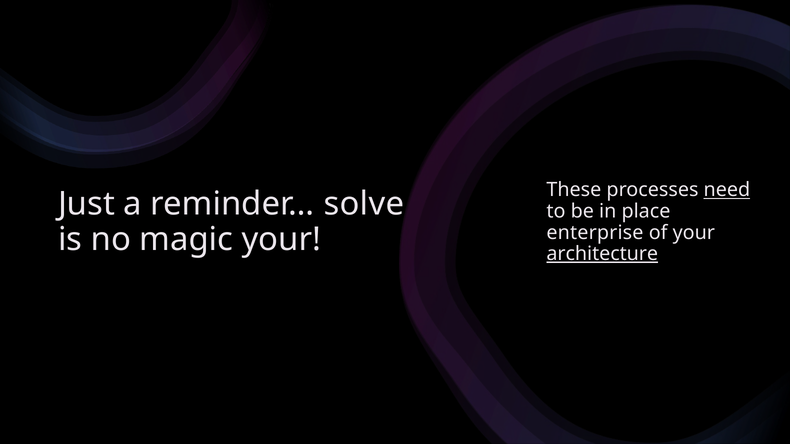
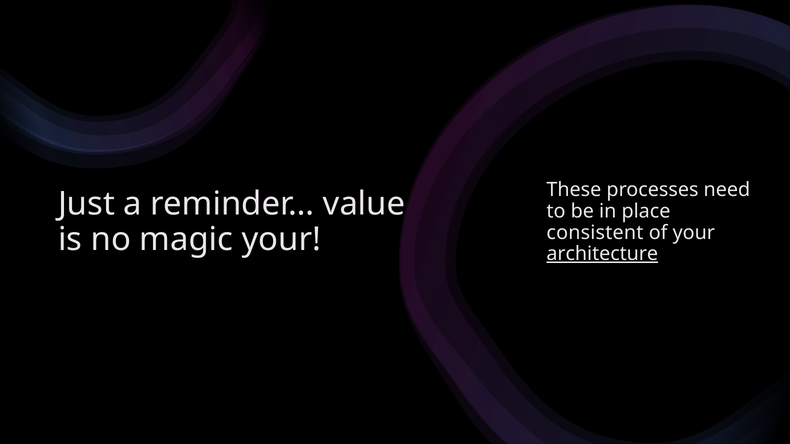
need underline: present -> none (727, 190)
solve: solve -> value (364, 204)
enterprise: enterprise -> consistent (595, 233)
